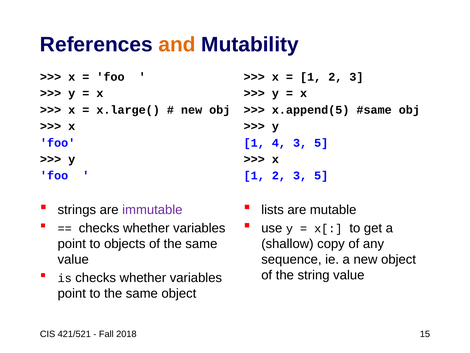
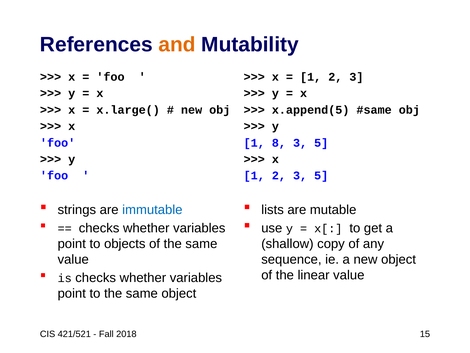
4: 4 -> 8 (279, 143)
immutable colour: purple -> blue (152, 210)
string: string -> linear (314, 275)
